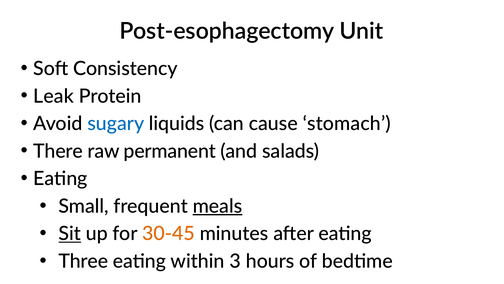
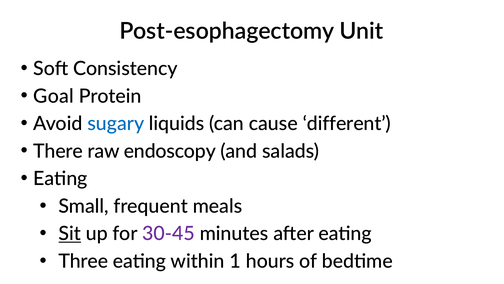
Leak: Leak -> Goal (54, 96)
stomach: stomach -> different (347, 124)
permanent: permanent -> endoscopy (170, 151)
meals underline: present -> none (217, 206)
30-45 colour: orange -> purple (168, 233)
3: 3 -> 1 (235, 261)
